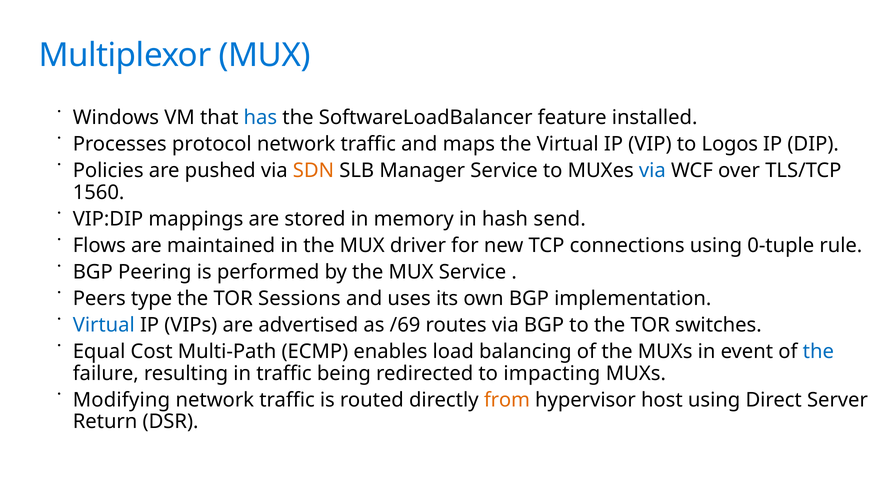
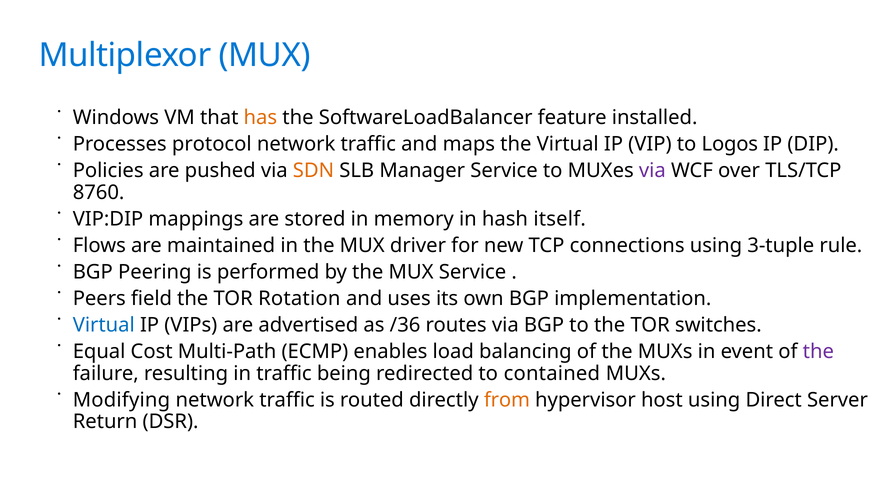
has colour: blue -> orange (260, 118)
via colour: blue -> purple (652, 171)
1560: 1560 -> 8760 (99, 193)
send: send -> itself (560, 219)
0-tuple: 0-tuple -> 3-tuple (781, 246)
type: type -> field (151, 299)
Sessions: Sessions -> Rotation (299, 299)
/69: /69 -> /36 (405, 325)
the colour: blue -> purple (818, 352)
impacting: impacting -> contained (552, 374)
